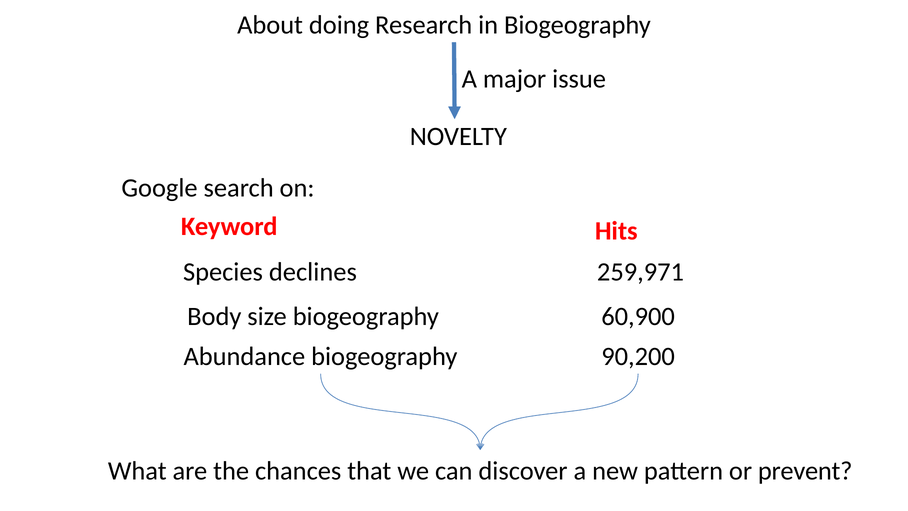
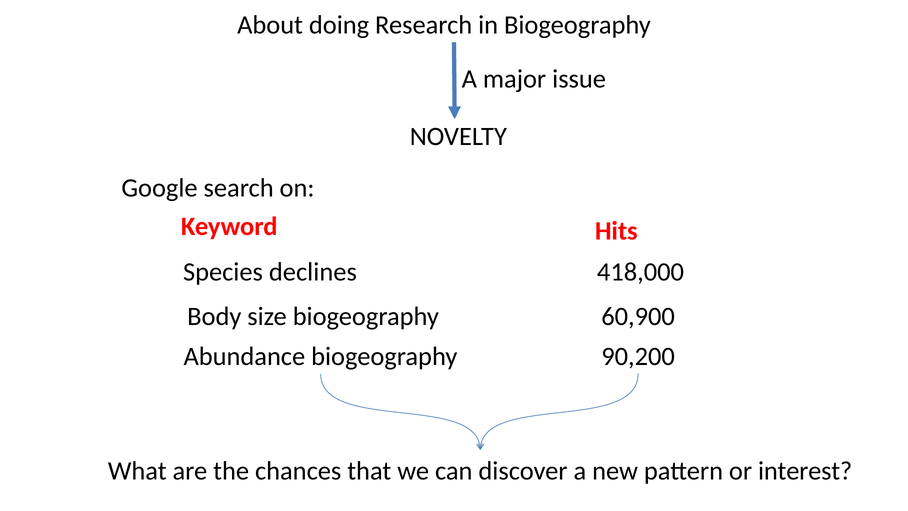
259,971: 259,971 -> 418,000 (640, 272)
prevent: prevent -> interest (805, 471)
